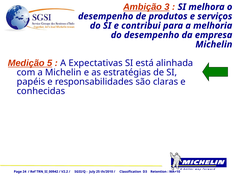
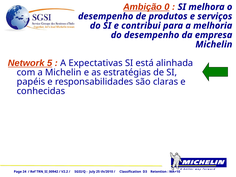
3: 3 -> 0 (167, 7)
Medição: Medição -> Network (26, 63)
